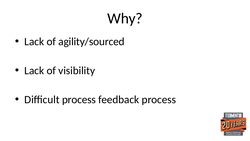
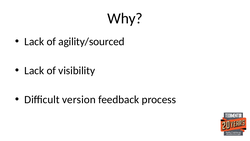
Difficult process: process -> version (79, 99)
